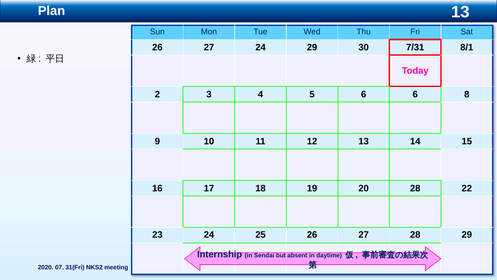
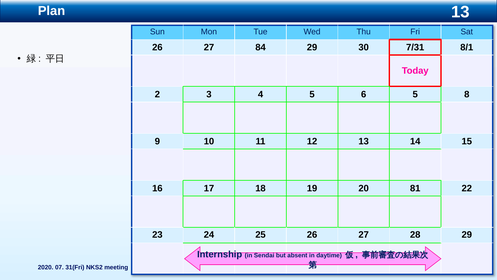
27 24: 24 -> 84 (261, 47)
6 6: 6 -> 5 (415, 94)
20 28: 28 -> 81 (415, 188)
